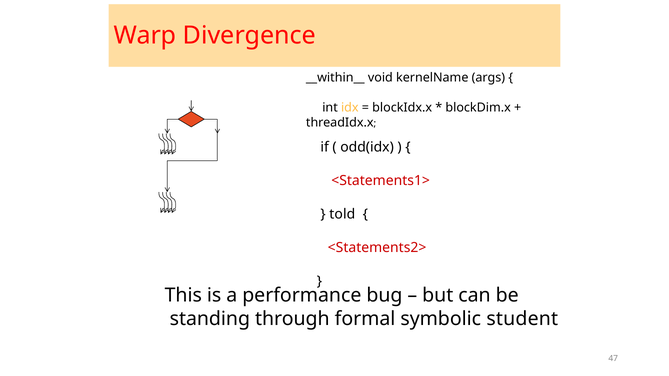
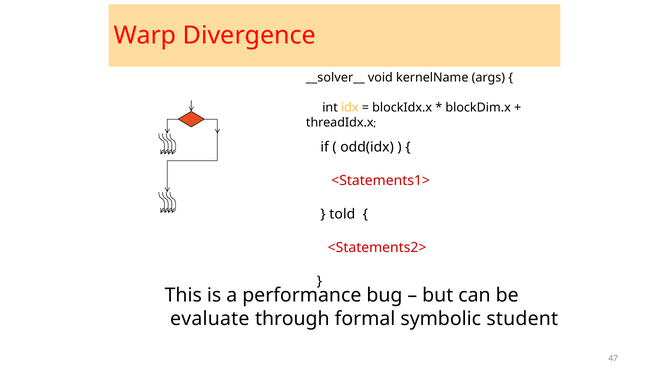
__within__: __within__ -> __solver__ (335, 78)
standing: standing -> evaluate (210, 319)
